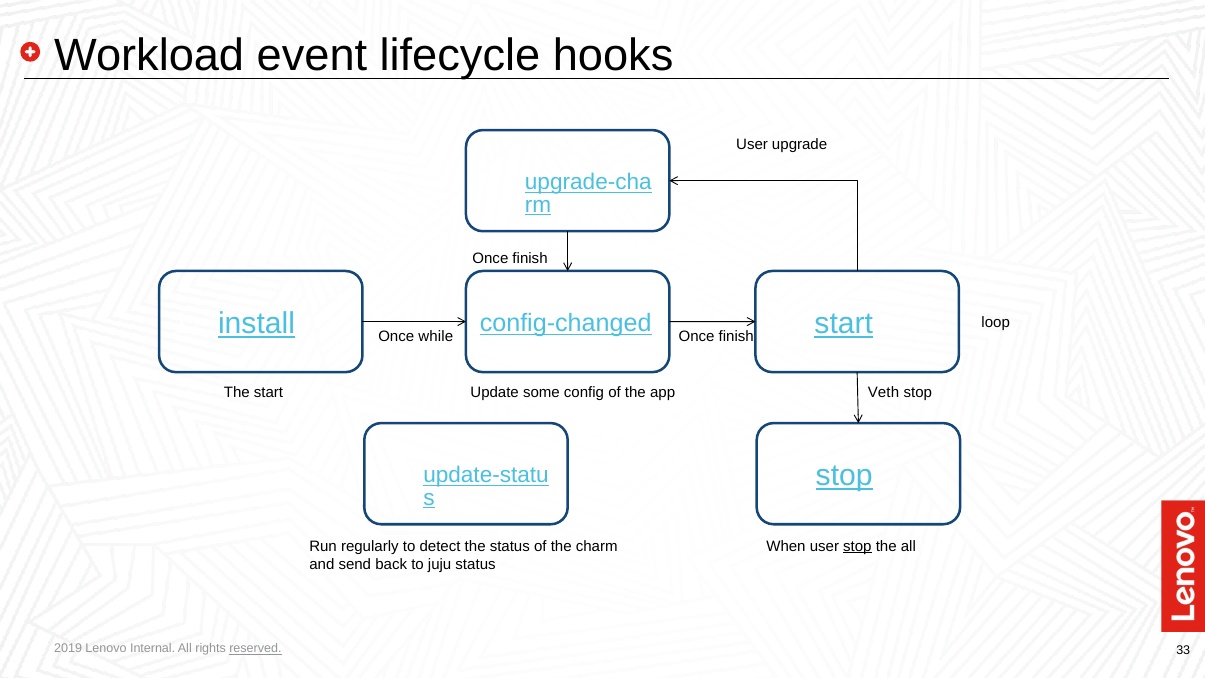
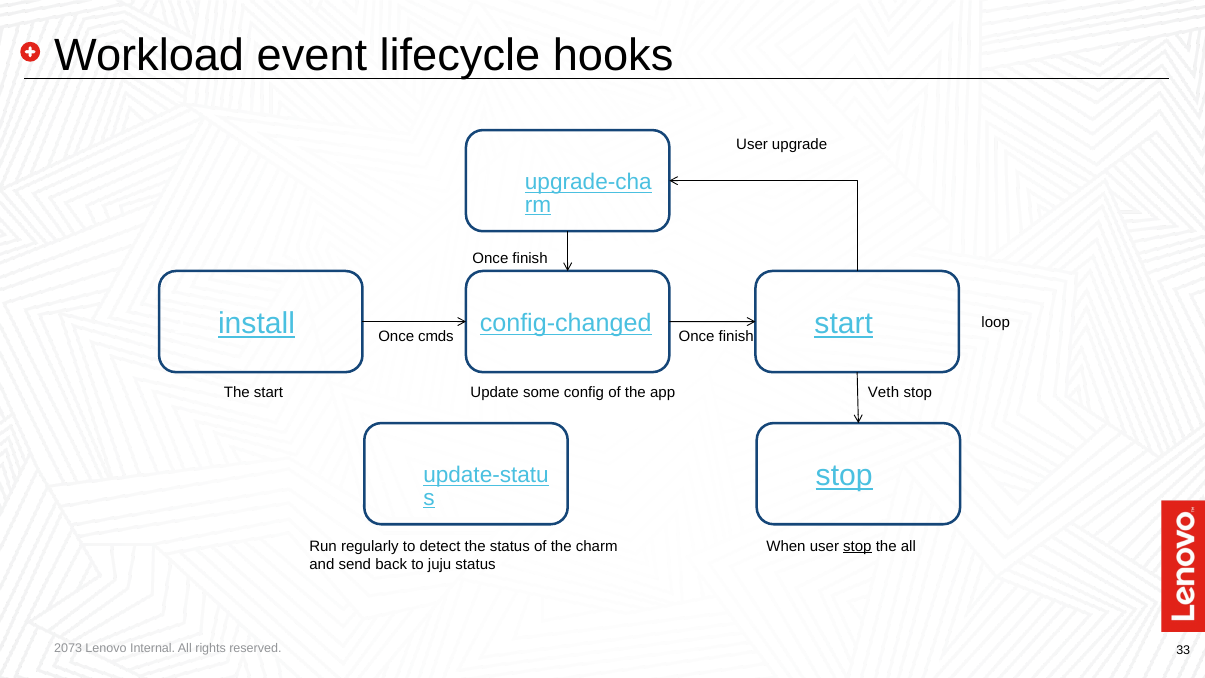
while: while -> cmds (436, 336)
2019: 2019 -> 2073 (68, 648)
reserved underline: present -> none (255, 648)
